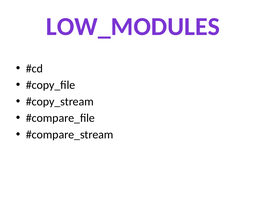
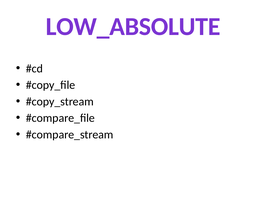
LOW_MODULES: LOW_MODULES -> LOW_ABSOLUTE (133, 27)
